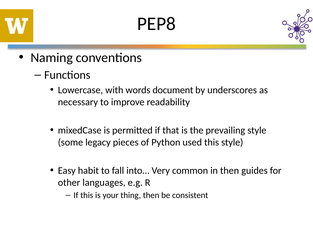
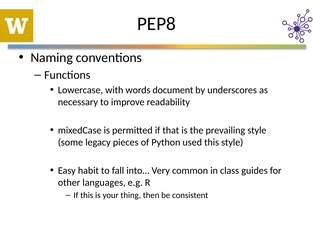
in then: then -> class (230, 170)
